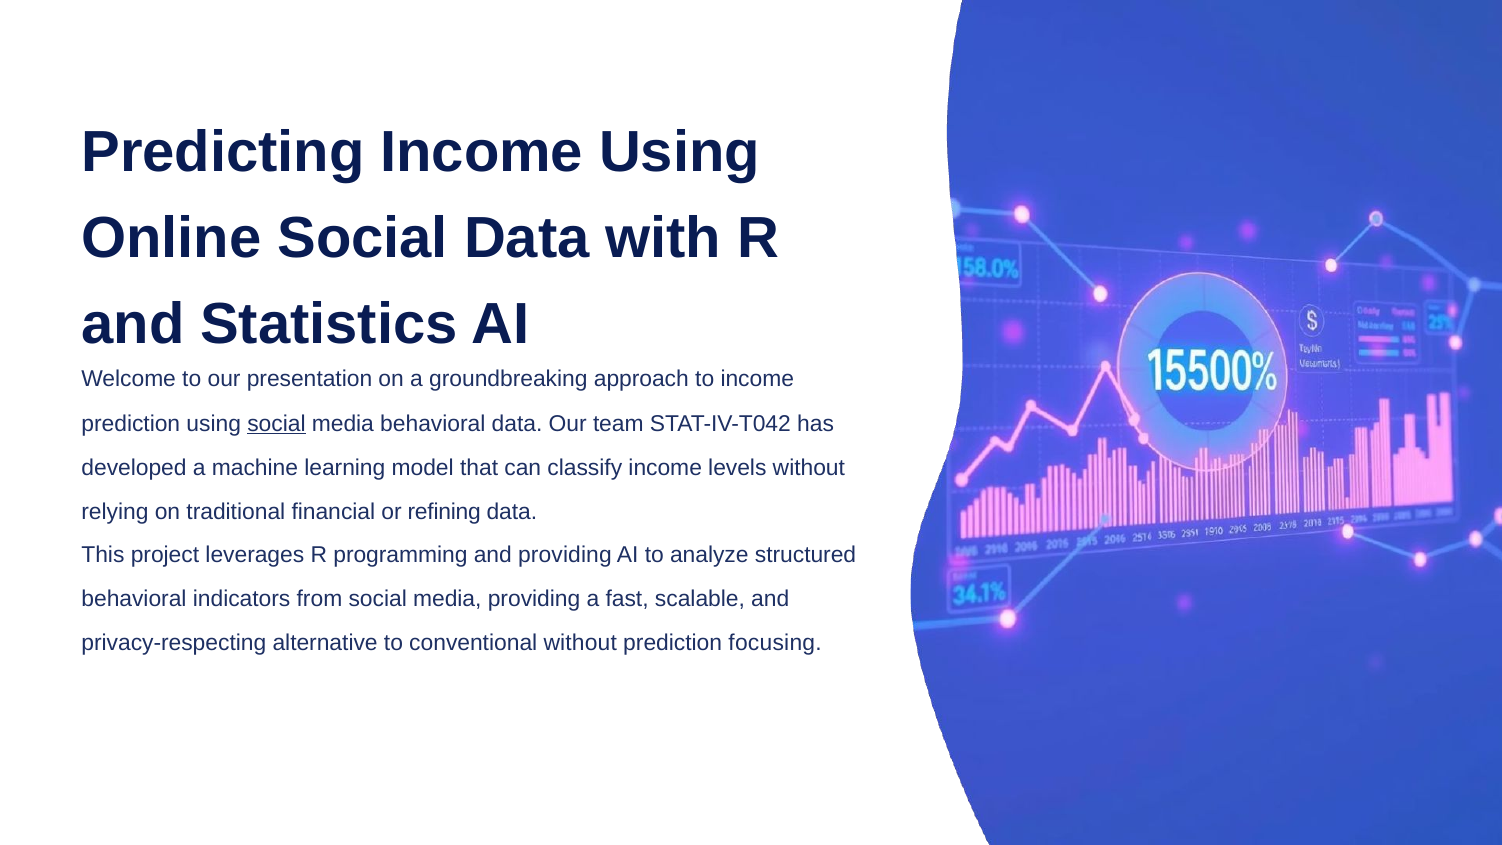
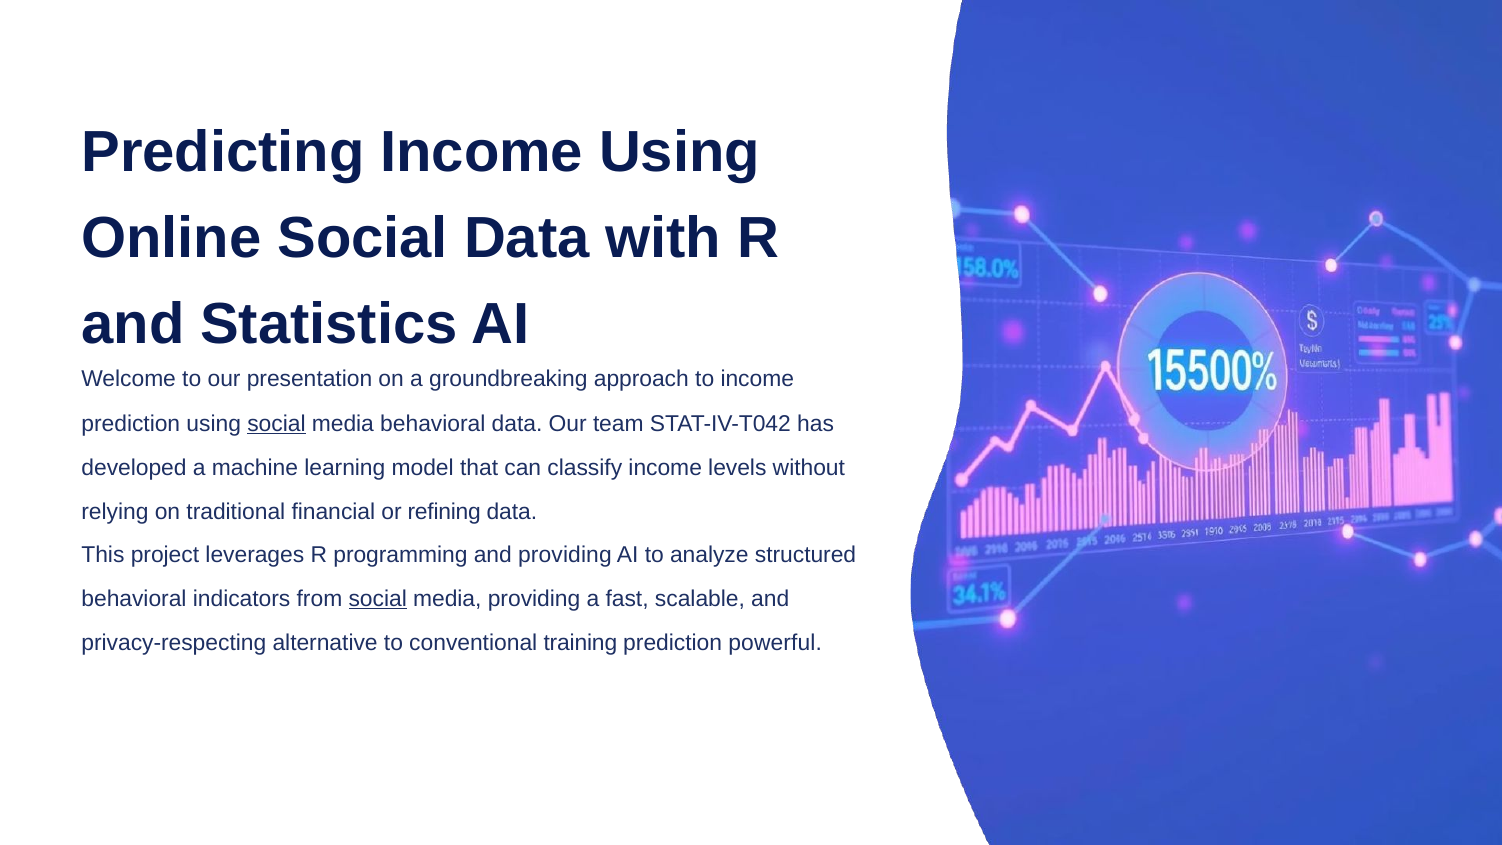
social underline: none -> present (378, 599)
conventional without: without -> training (580, 643)
focusing: focusing -> powerful (775, 643)
